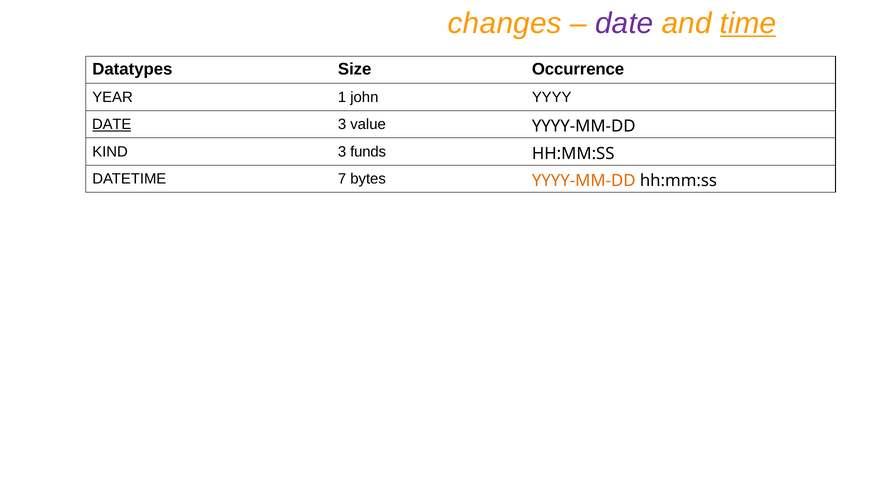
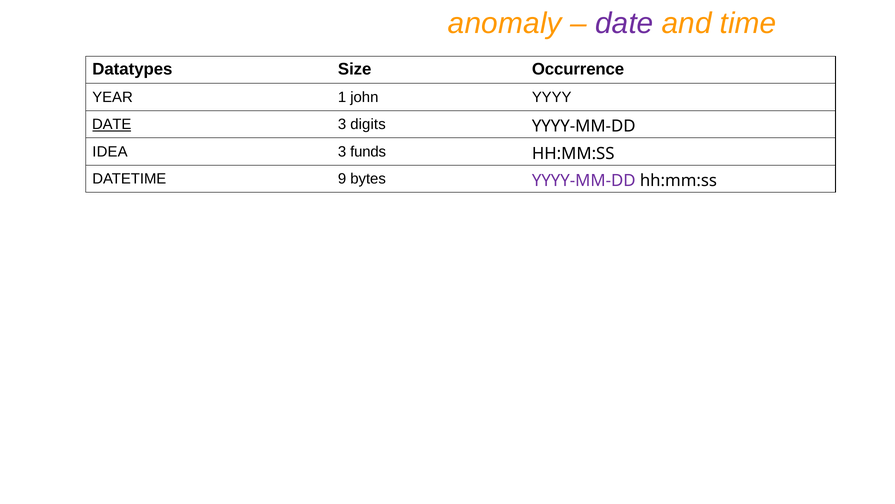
changes: changes -> anomaly (505, 23)
time underline: present -> none (748, 23)
value: value -> digits (368, 124)
KIND: KIND -> IDEA (110, 152)
7: 7 -> 9 (342, 179)
YYYY-MM-DD colour: orange -> purple (584, 181)
